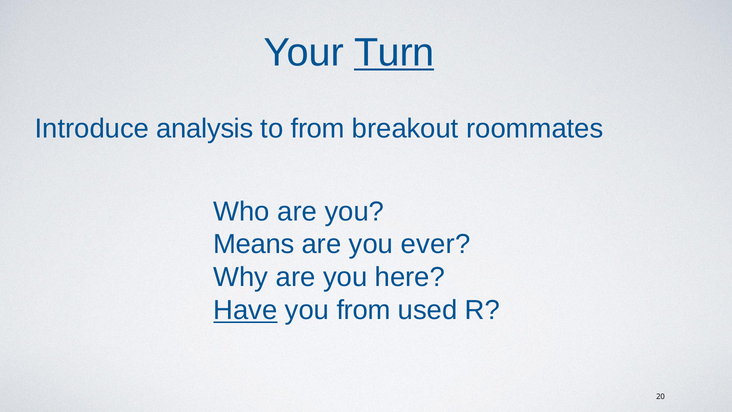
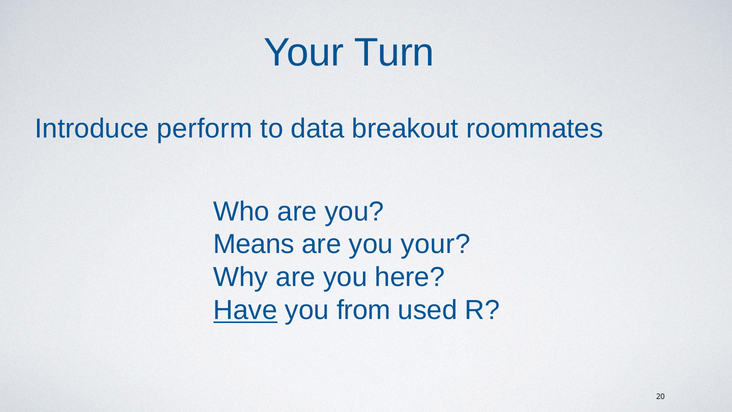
Turn underline: present -> none (394, 52)
analysis: analysis -> perform (205, 129)
to from: from -> data (318, 129)
you ever: ever -> your (436, 244)
